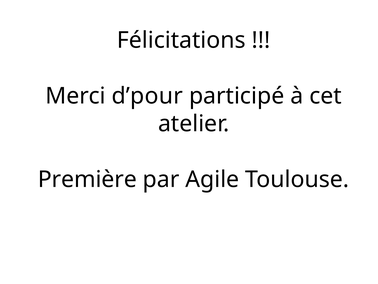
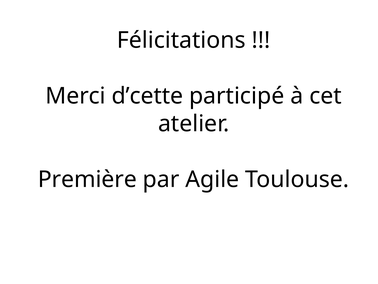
d’pour: d’pour -> d’cette (147, 96)
